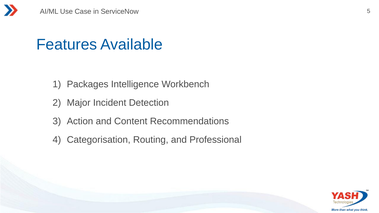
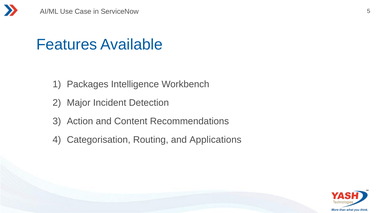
Professional: Professional -> Applications (215, 140)
